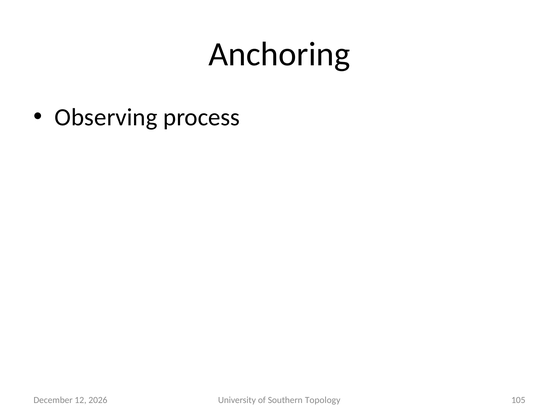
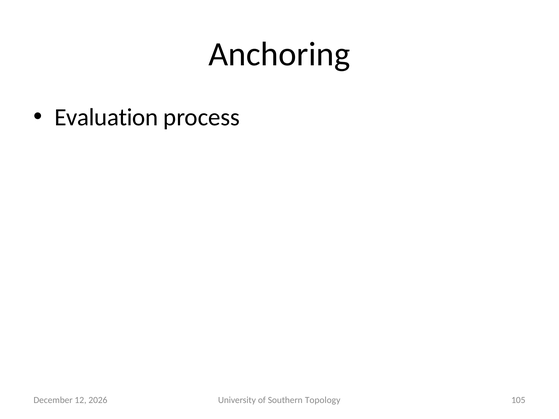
Observing: Observing -> Evaluation (106, 117)
